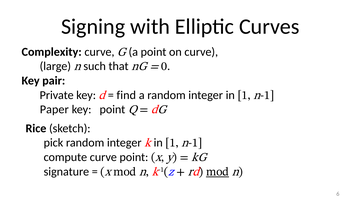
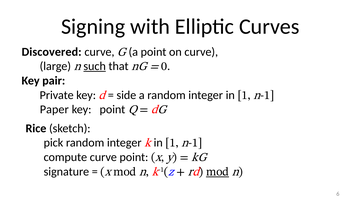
Complexity: Complexity -> Discovered (52, 52)
such underline: none -> present (95, 66)
find: find -> side (126, 95)
